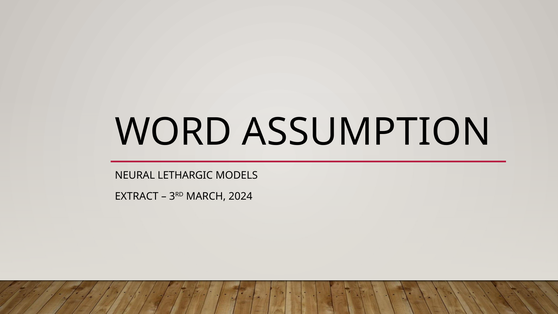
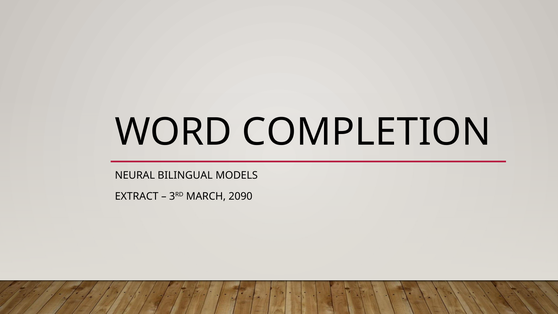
ASSUMPTION: ASSUMPTION -> COMPLETION (366, 132)
LETHARGIC: LETHARGIC -> BILINGUAL (185, 175)
2024: 2024 -> 2090 (241, 196)
